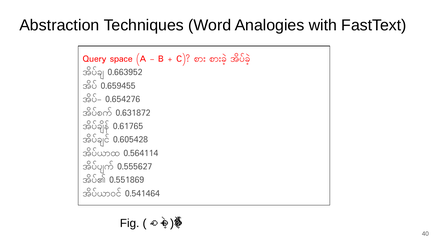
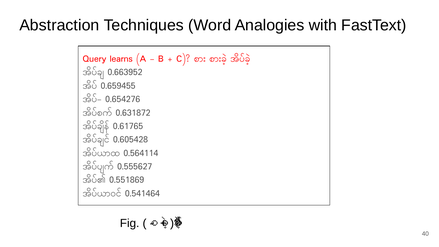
space: space -> learns (121, 59)
